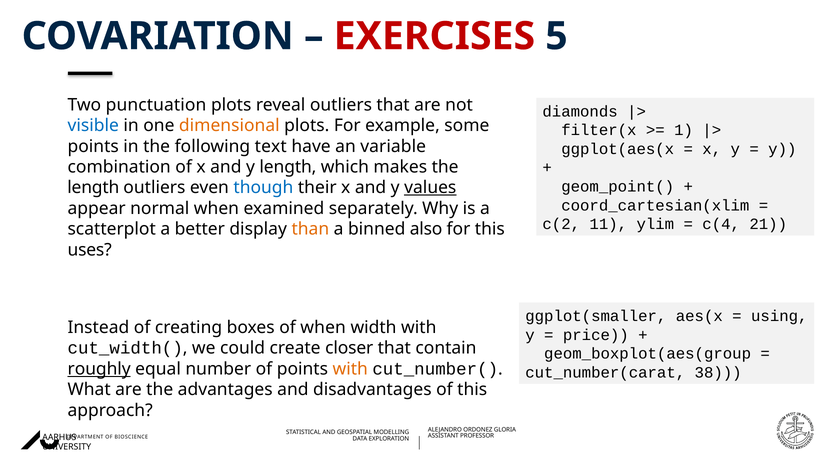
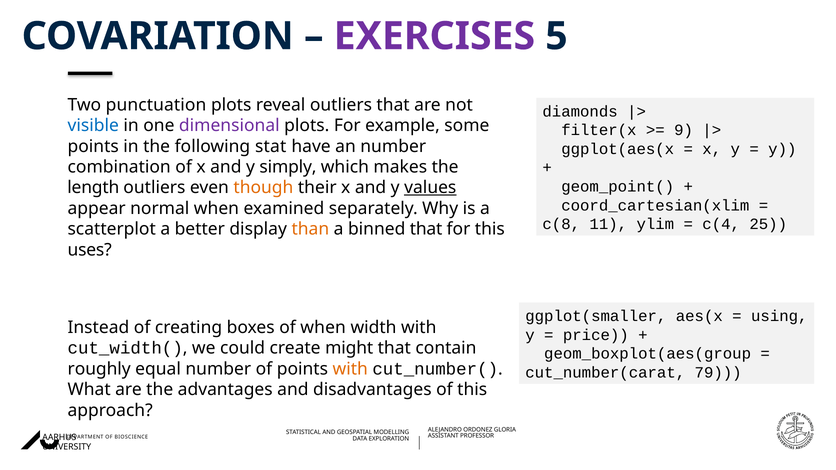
EXERCISES colour: red -> purple (434, 36)
dimensional colour: orange -> purple (229, 126)
1: 1 -> 9 (684, 130)
text: text -> stat (271, 146)
an variable: variable -> number (393, 146)
y length: length -> simply (288, 167)
though colour: blue -> orange (263, 188)
c(2: c(2 -> c(8 (561, 224)
21: 21 -> 25 (768, 224)
binned also: also -> that (426, 229)
closer: closer -> might (349, 349)
roughly underline: present -> none (99, 369)
38: 38 -> 79 (718, 373)
